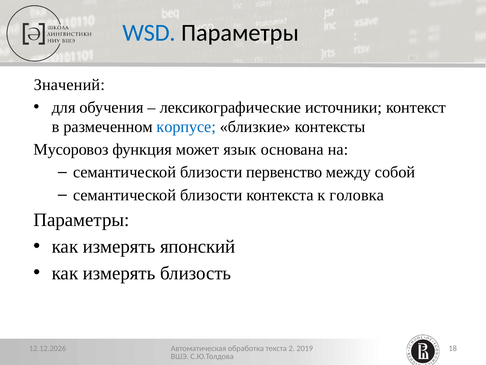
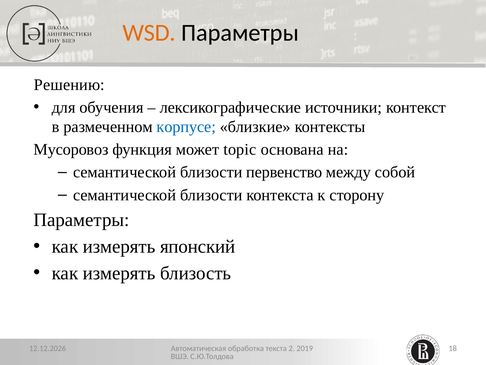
WSD colour: blue -> orange (149, 33)
Значений: Значений -> Решению (69, 85)
язык: язык -> topic (240, 149)
головка: головка -> сторону (357, 195)
